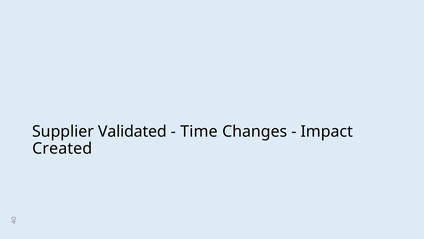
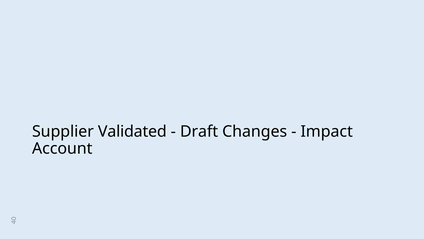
Time: Time -> Draft (199, 131)
Created: Created -> Account (62, 148)
